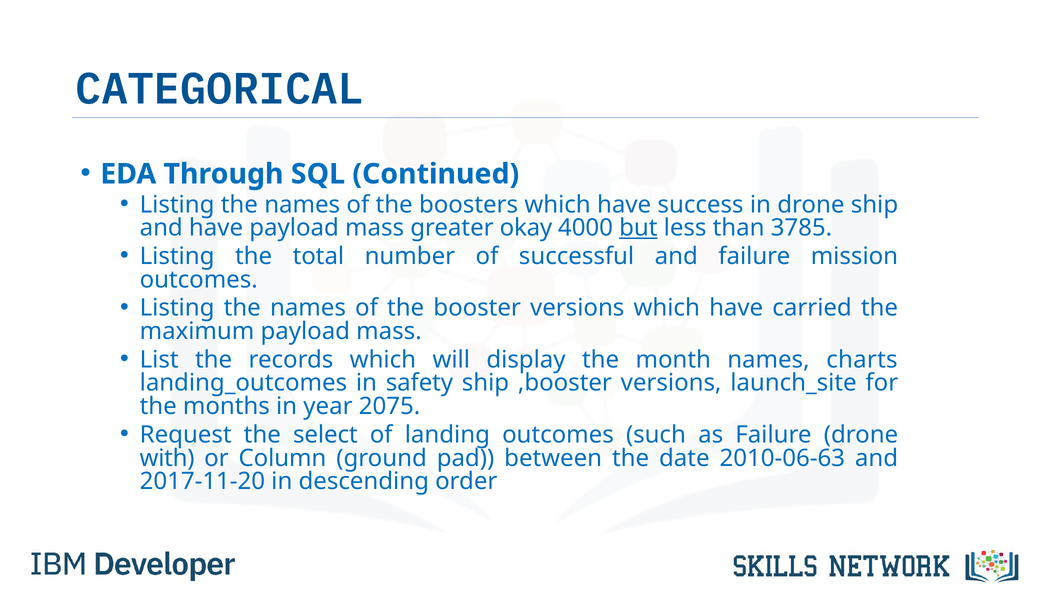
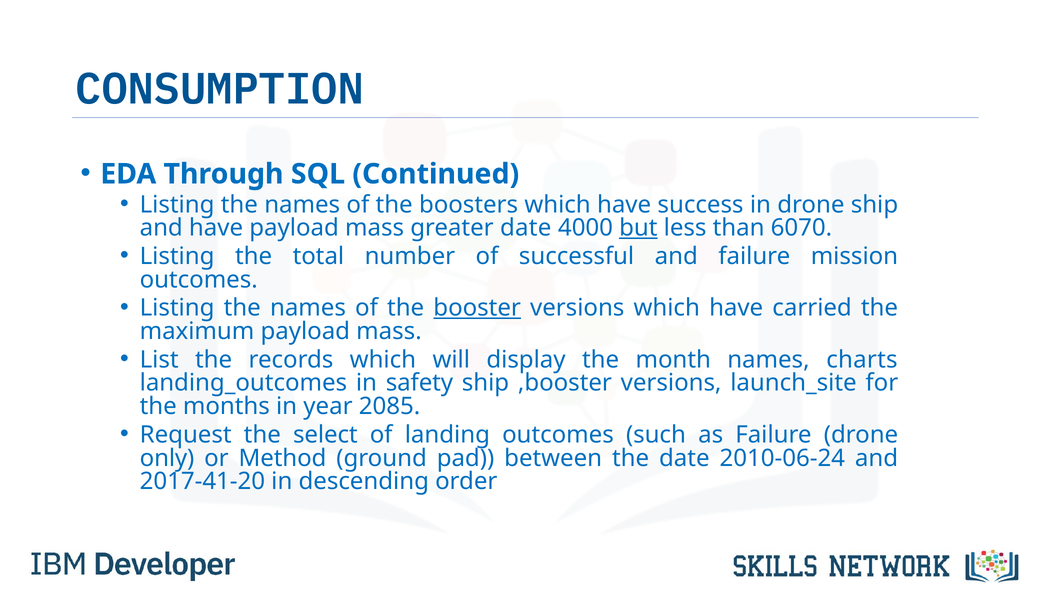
CATEGORICAL: CATEGORICAL -> CONSUMPTION (220, 89)
greater okay: okay -> date (526, 228)
3785: 3785 -> 6070 (801, 228)
booster underline: none -> present (477, 308)
2075: 2075 -> 2085 (389, 407)
with: with -> only (167, 458)
Column: Column -> Method (282, 458)
2010-06-63: 2010-06-63 -> 2010-06-24 (782, 458)
2017-11-20: 2017-11-20 -> 2017-41-20 (202, 482)
